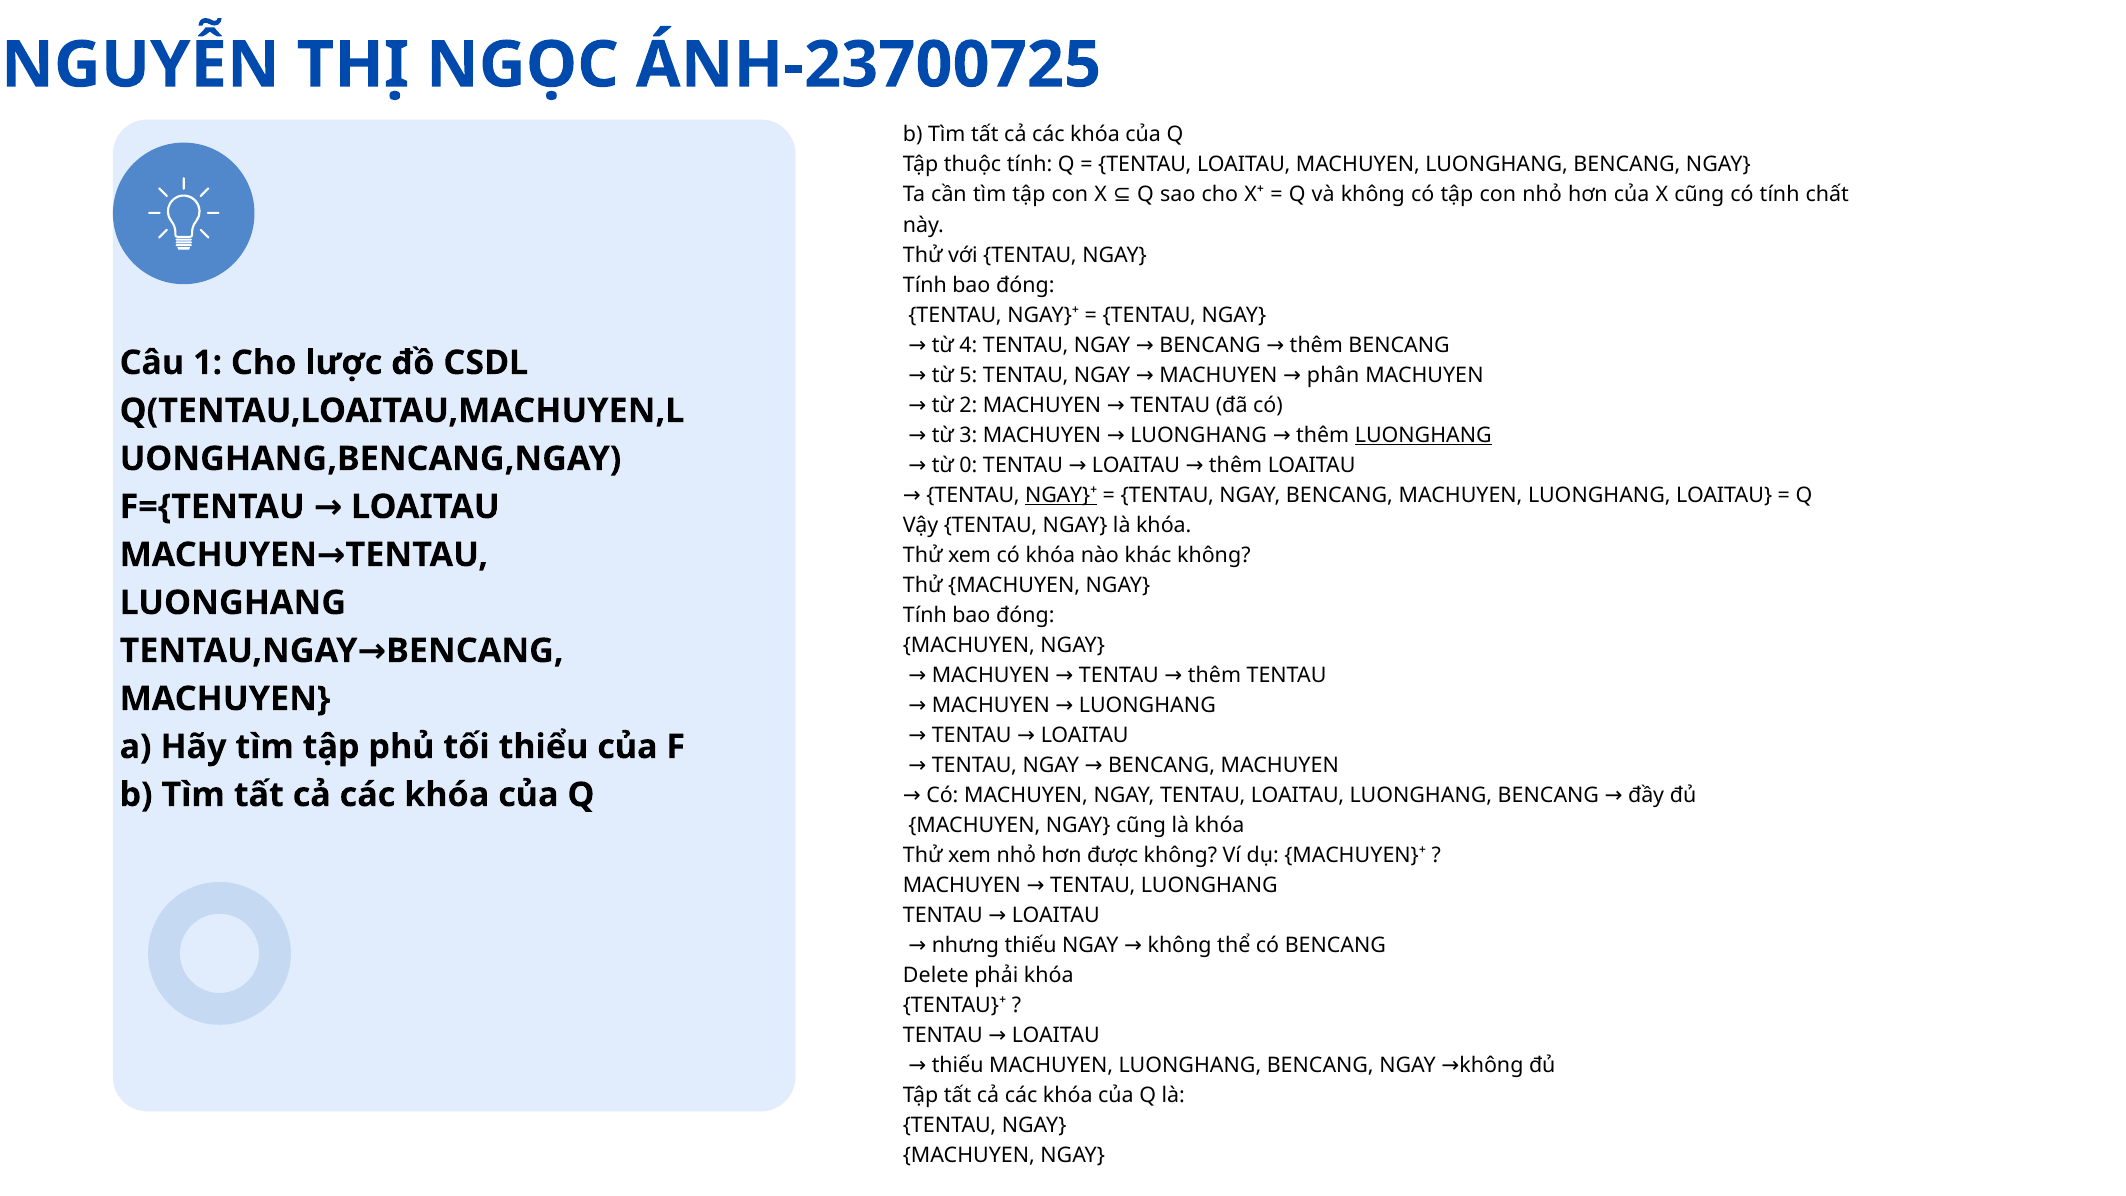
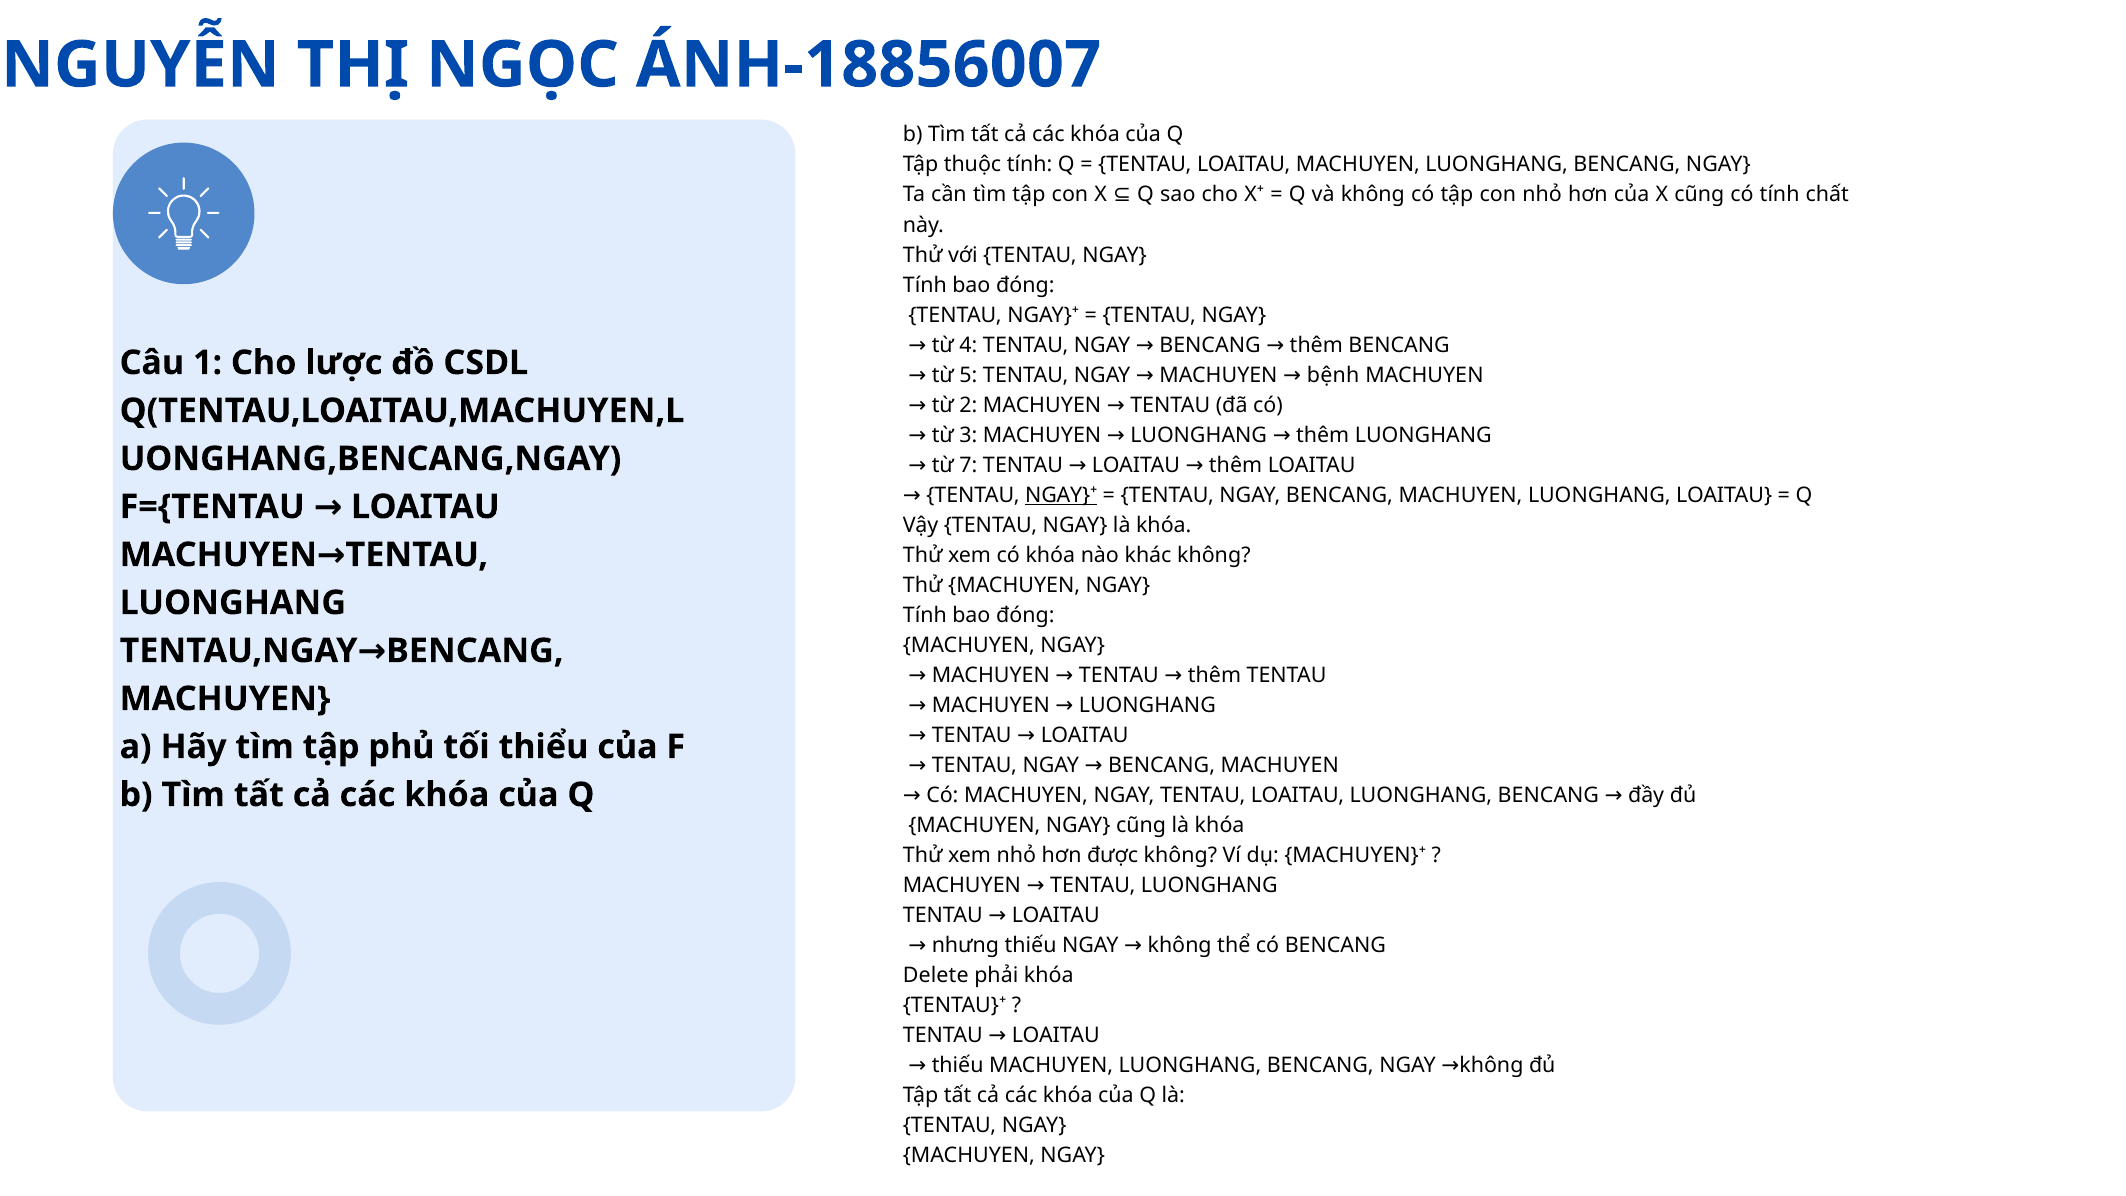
ÁNH-23700725: ÁNH-23700725 -> ÁNH-18856007 (868, 65)
phân: phân -> bệnh (1333, 375)
LUONGHANG underline: present -> none (1423, 435)
0: 0 -> 7 (968, 465)
